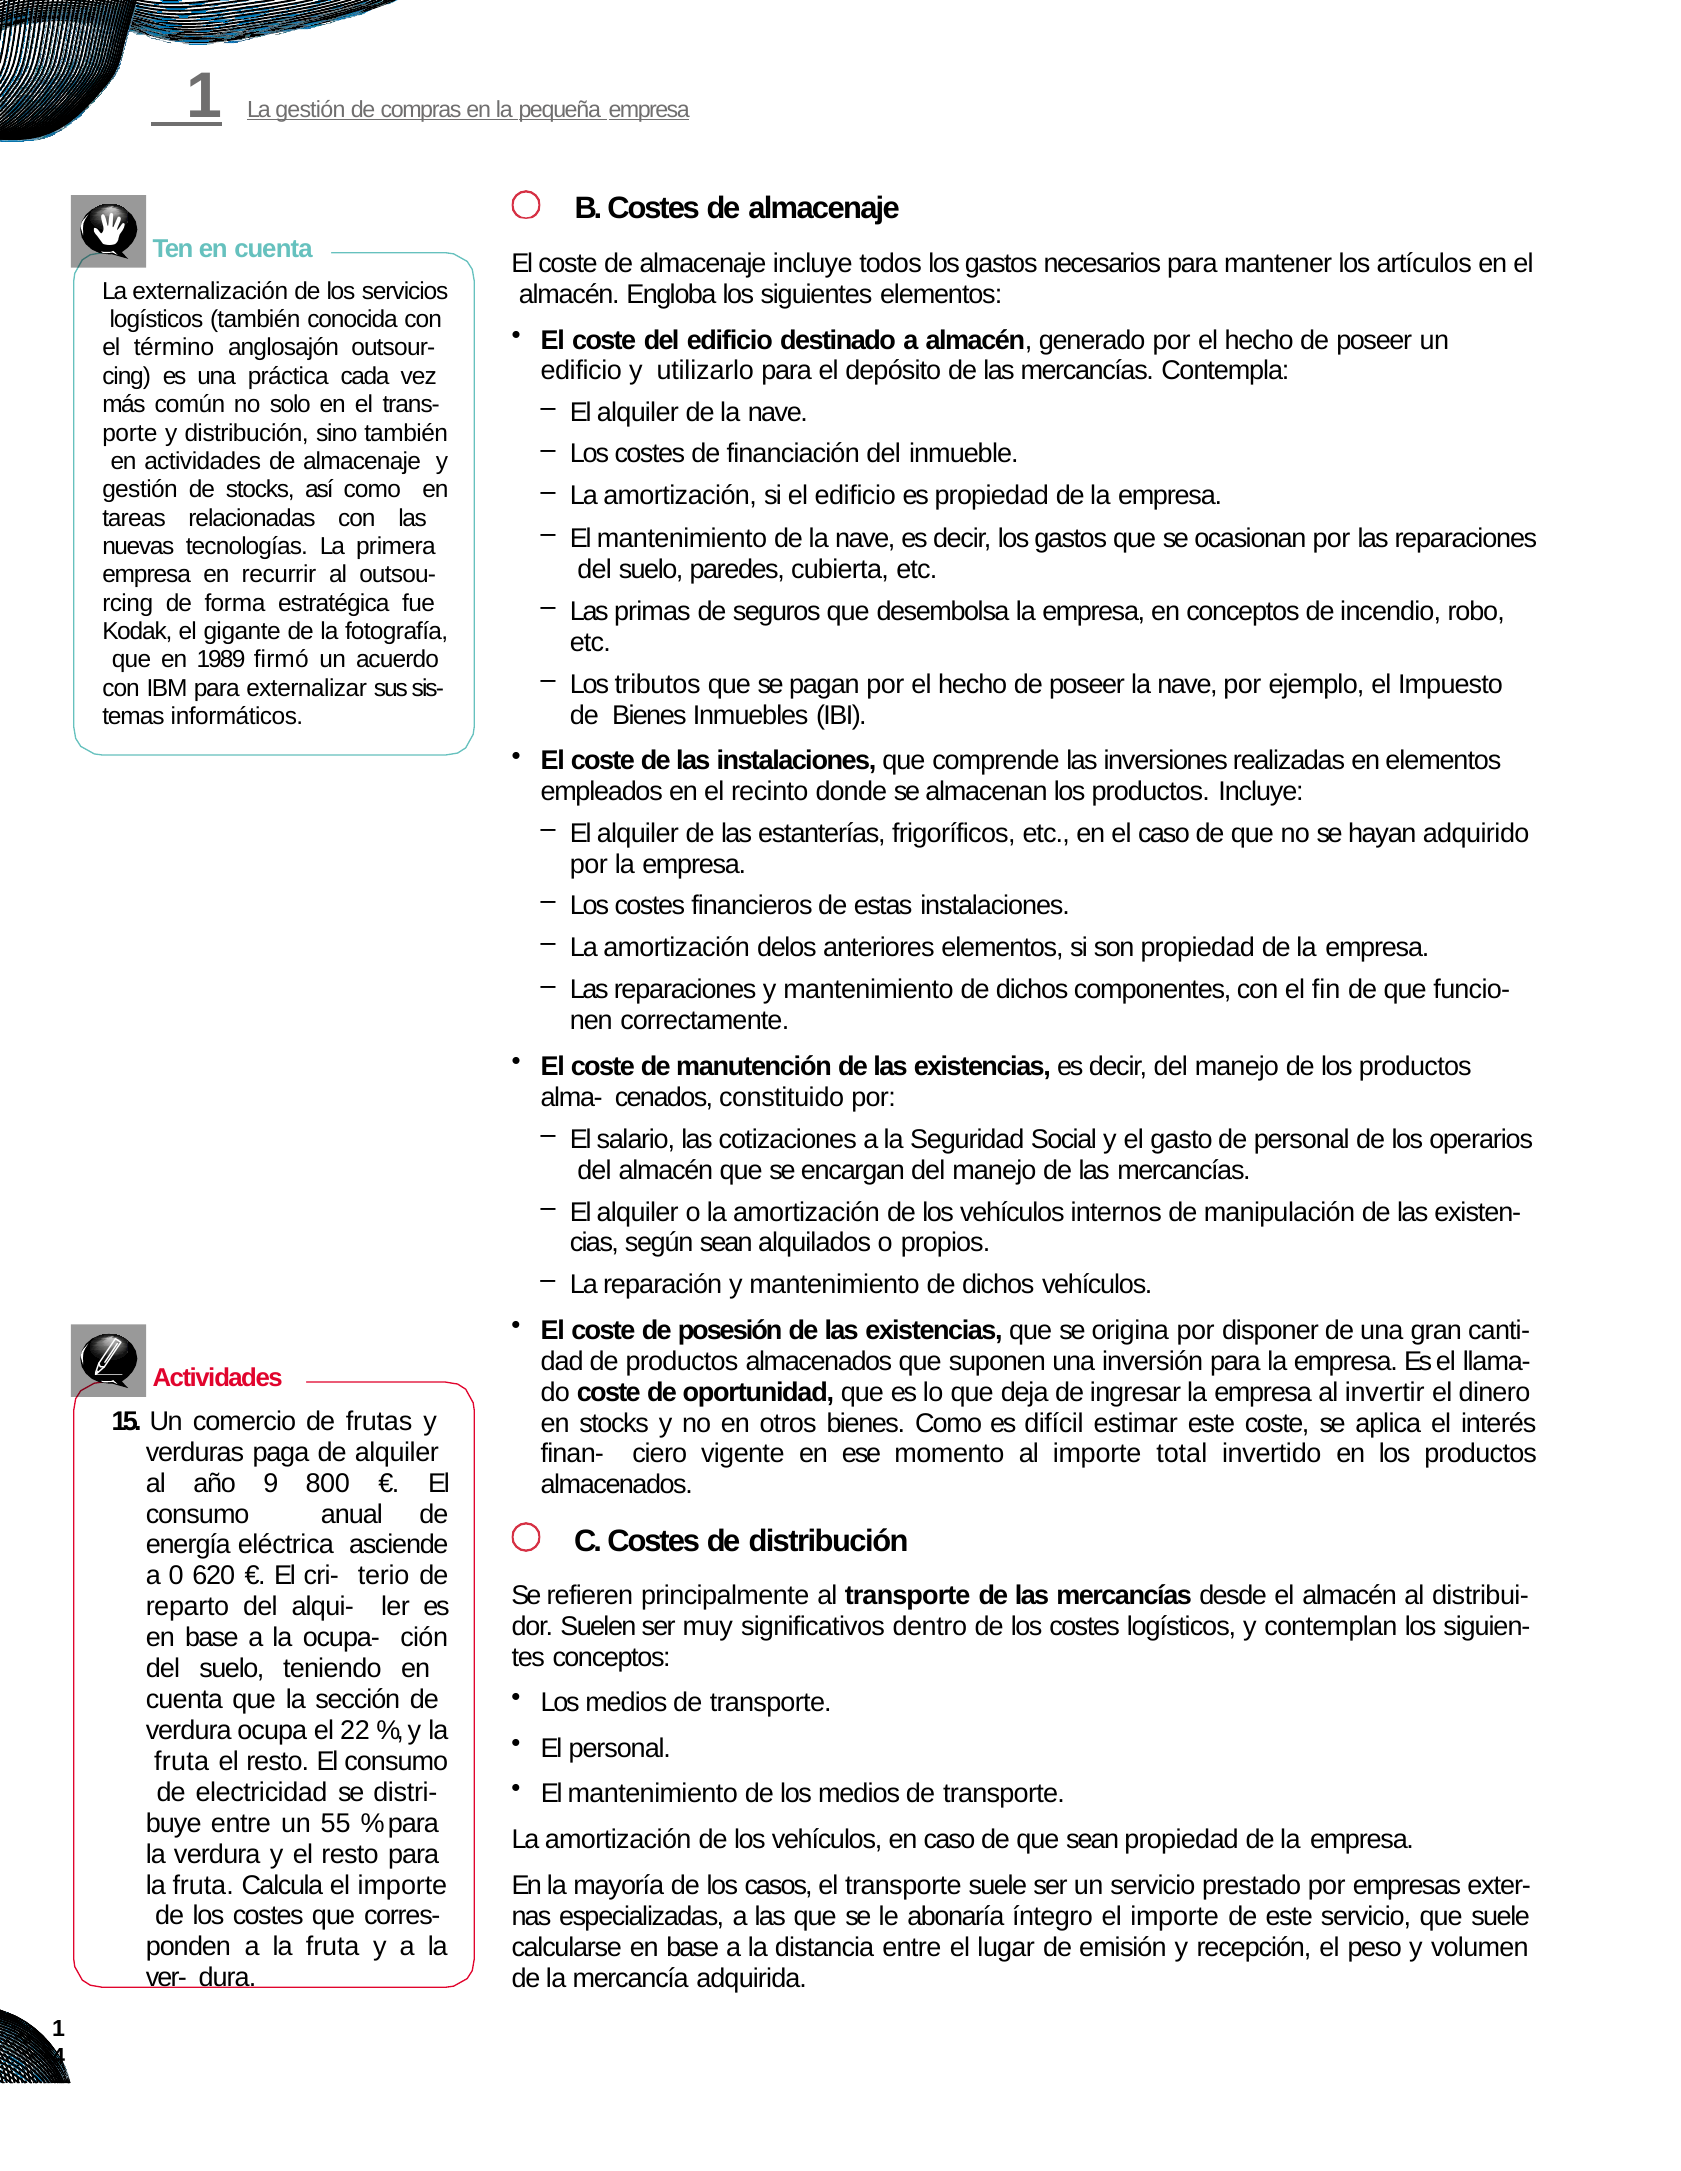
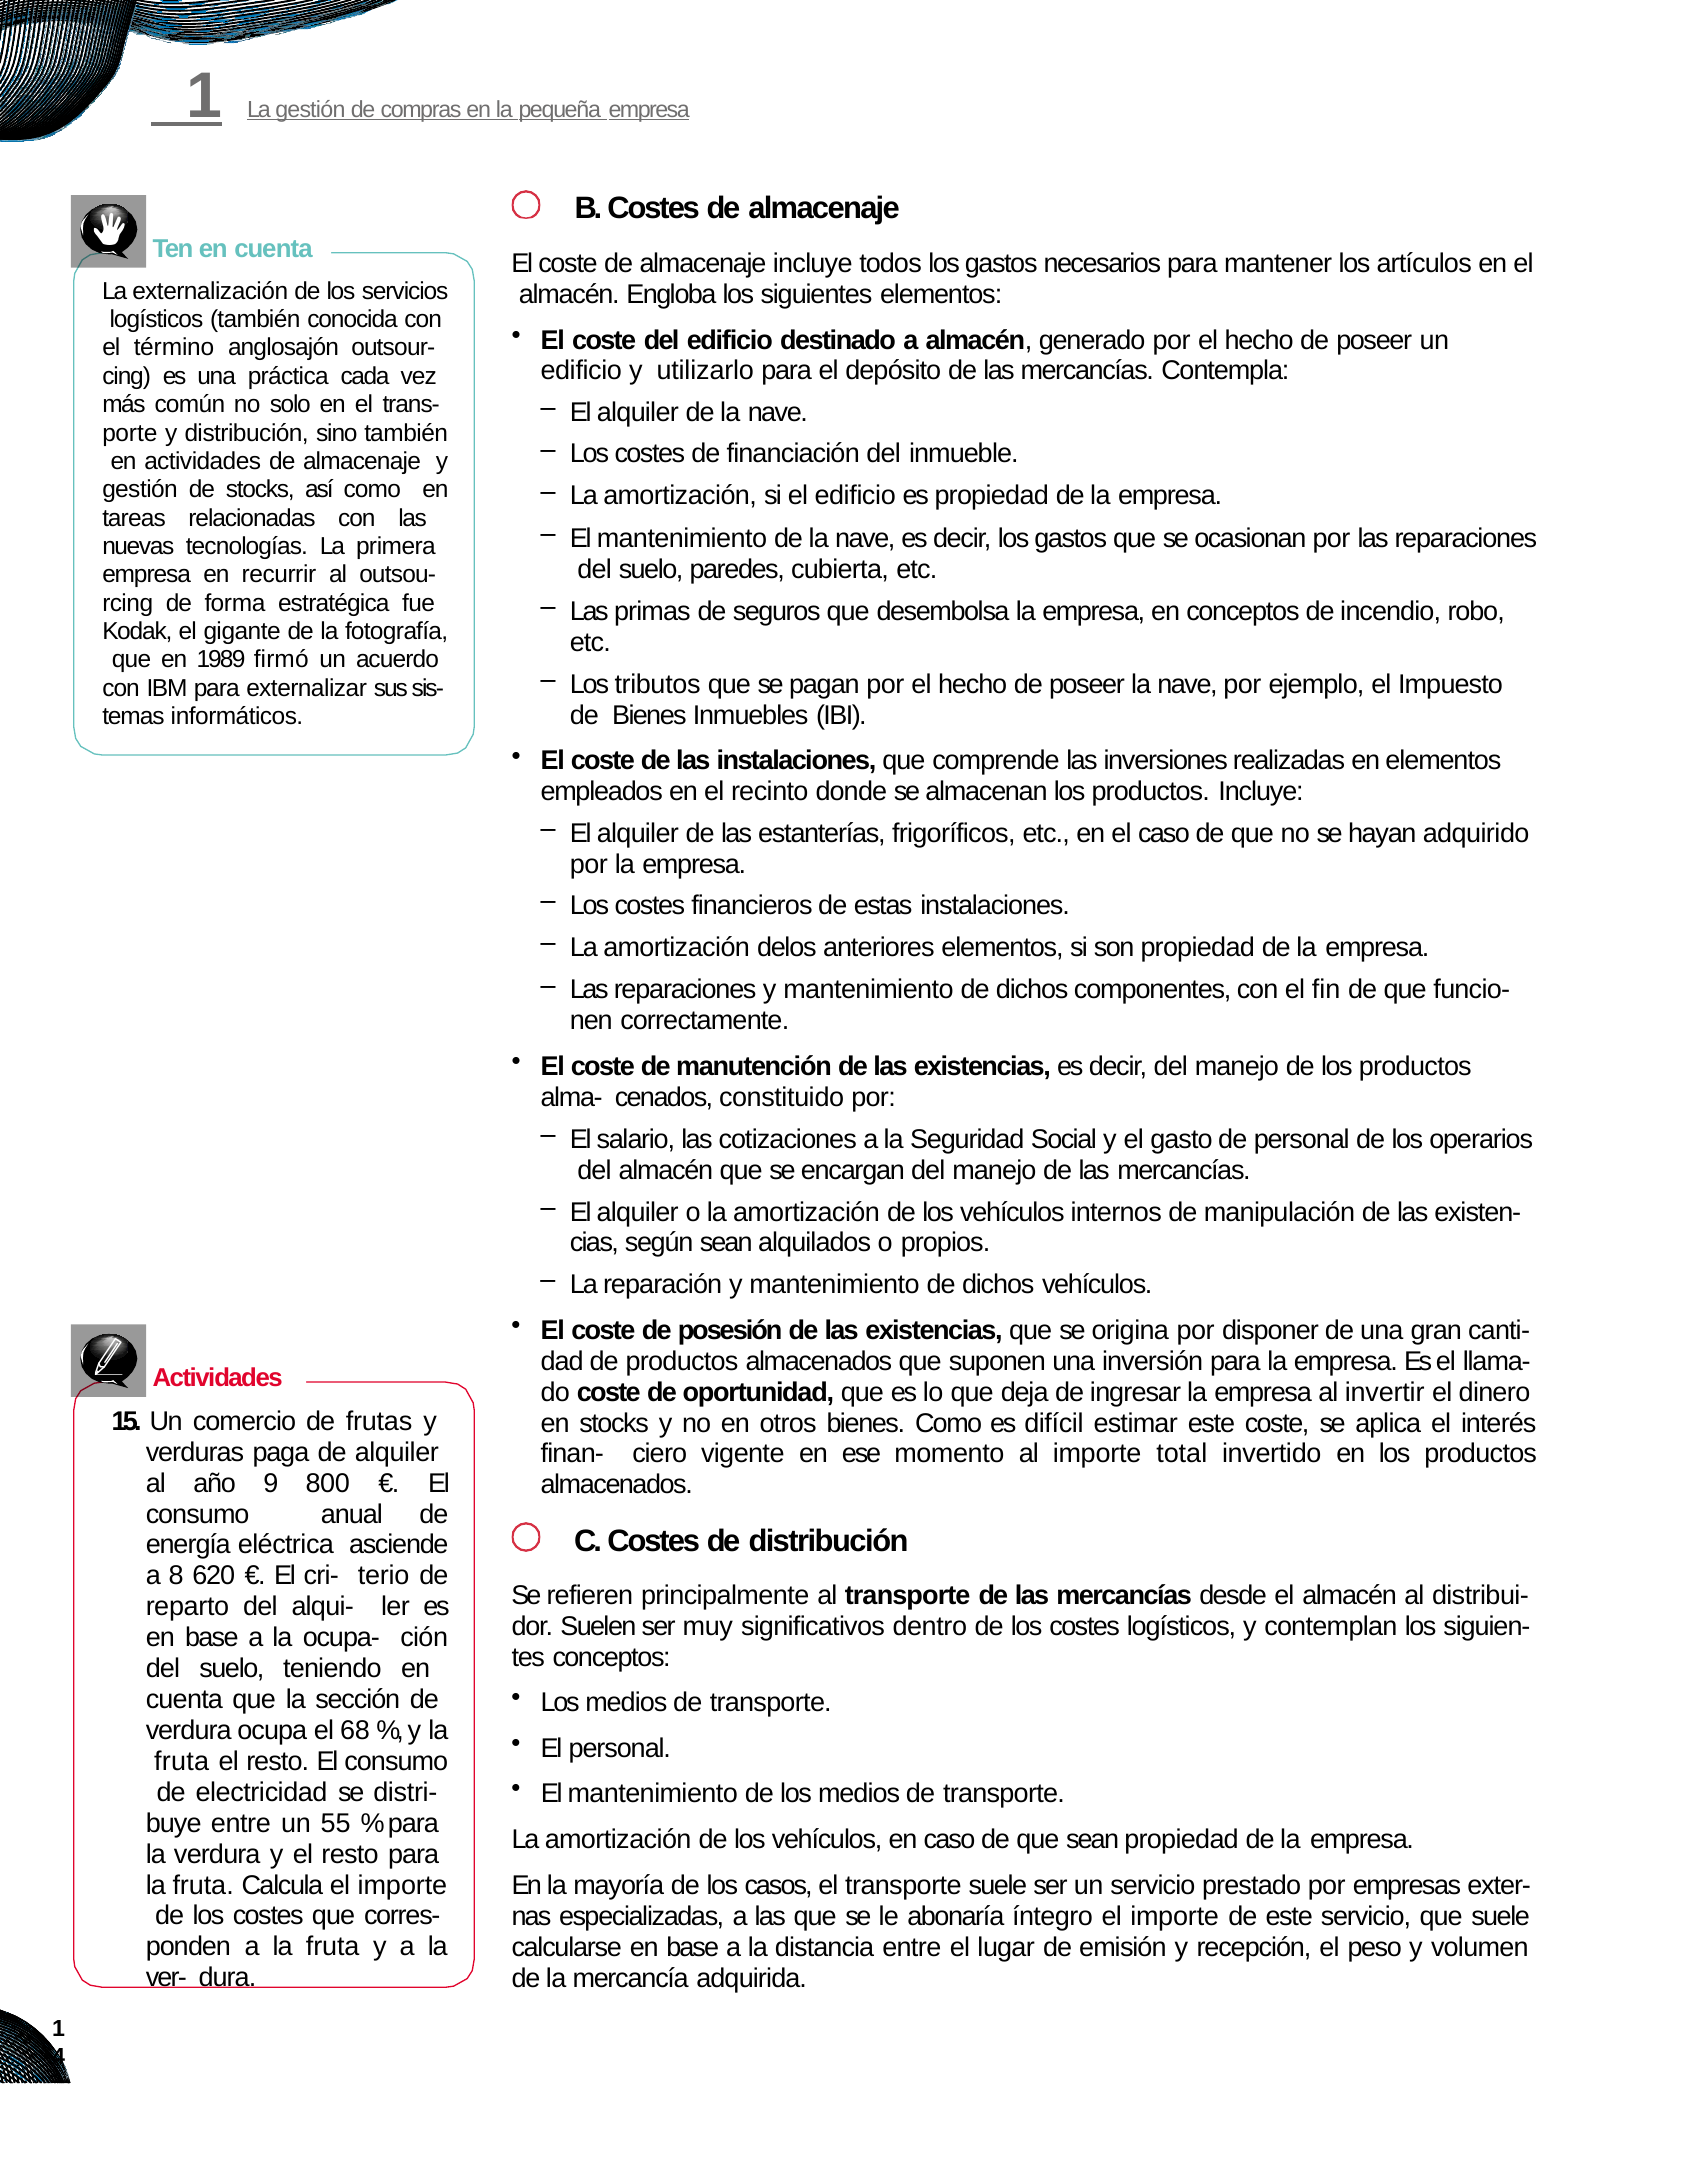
0: 0 -> 8 (176, 1576)
22: 22 -> 68 (355, 1730)
